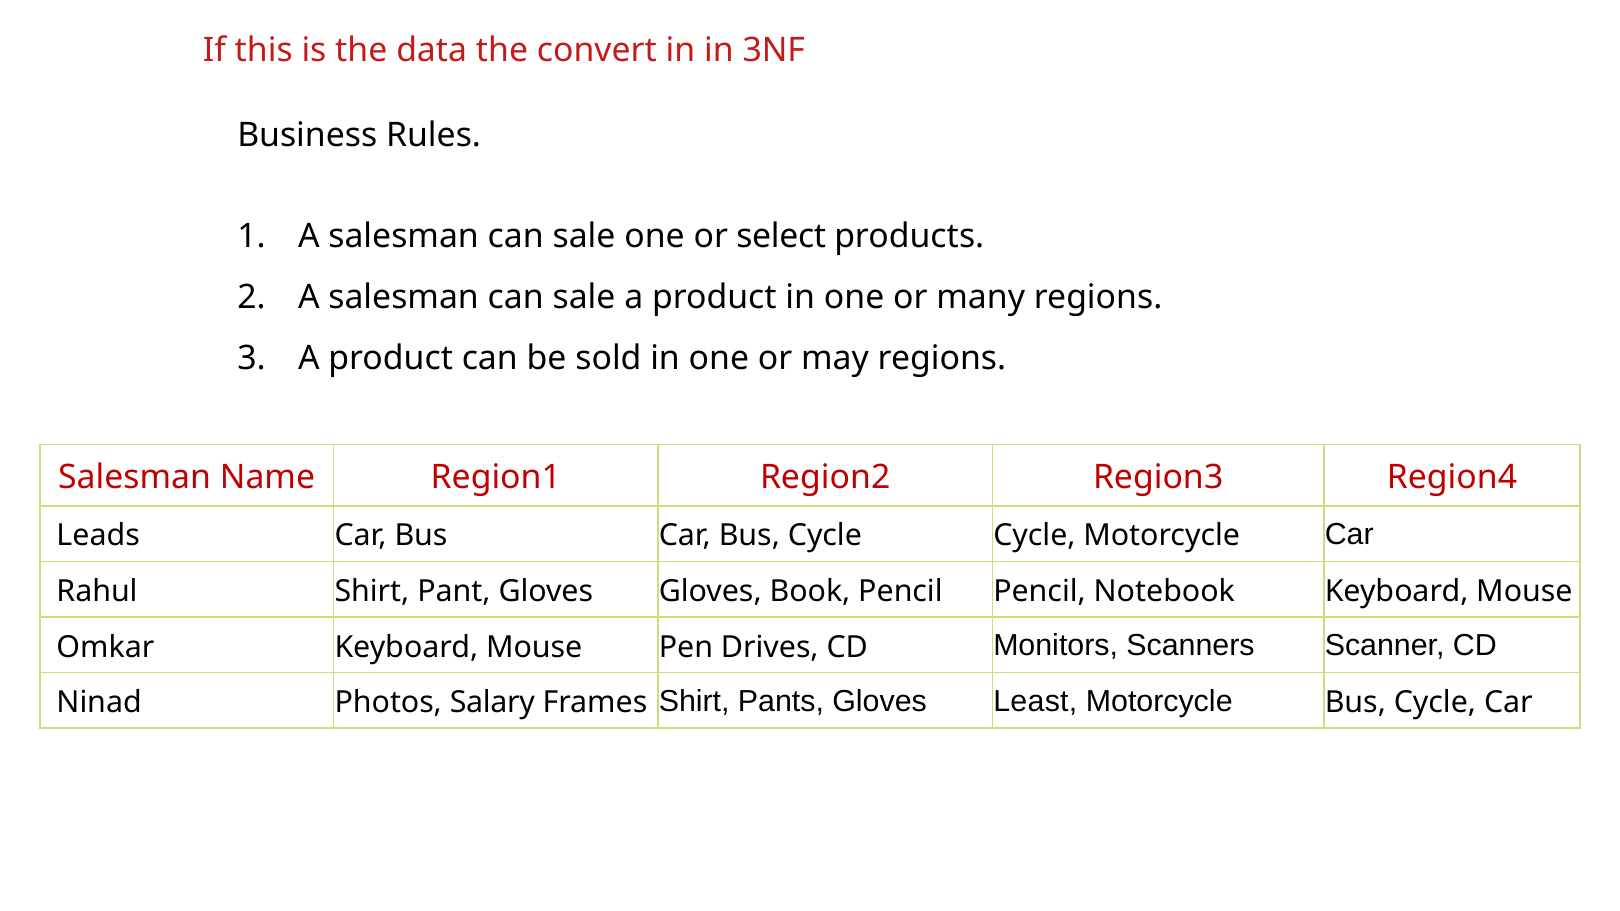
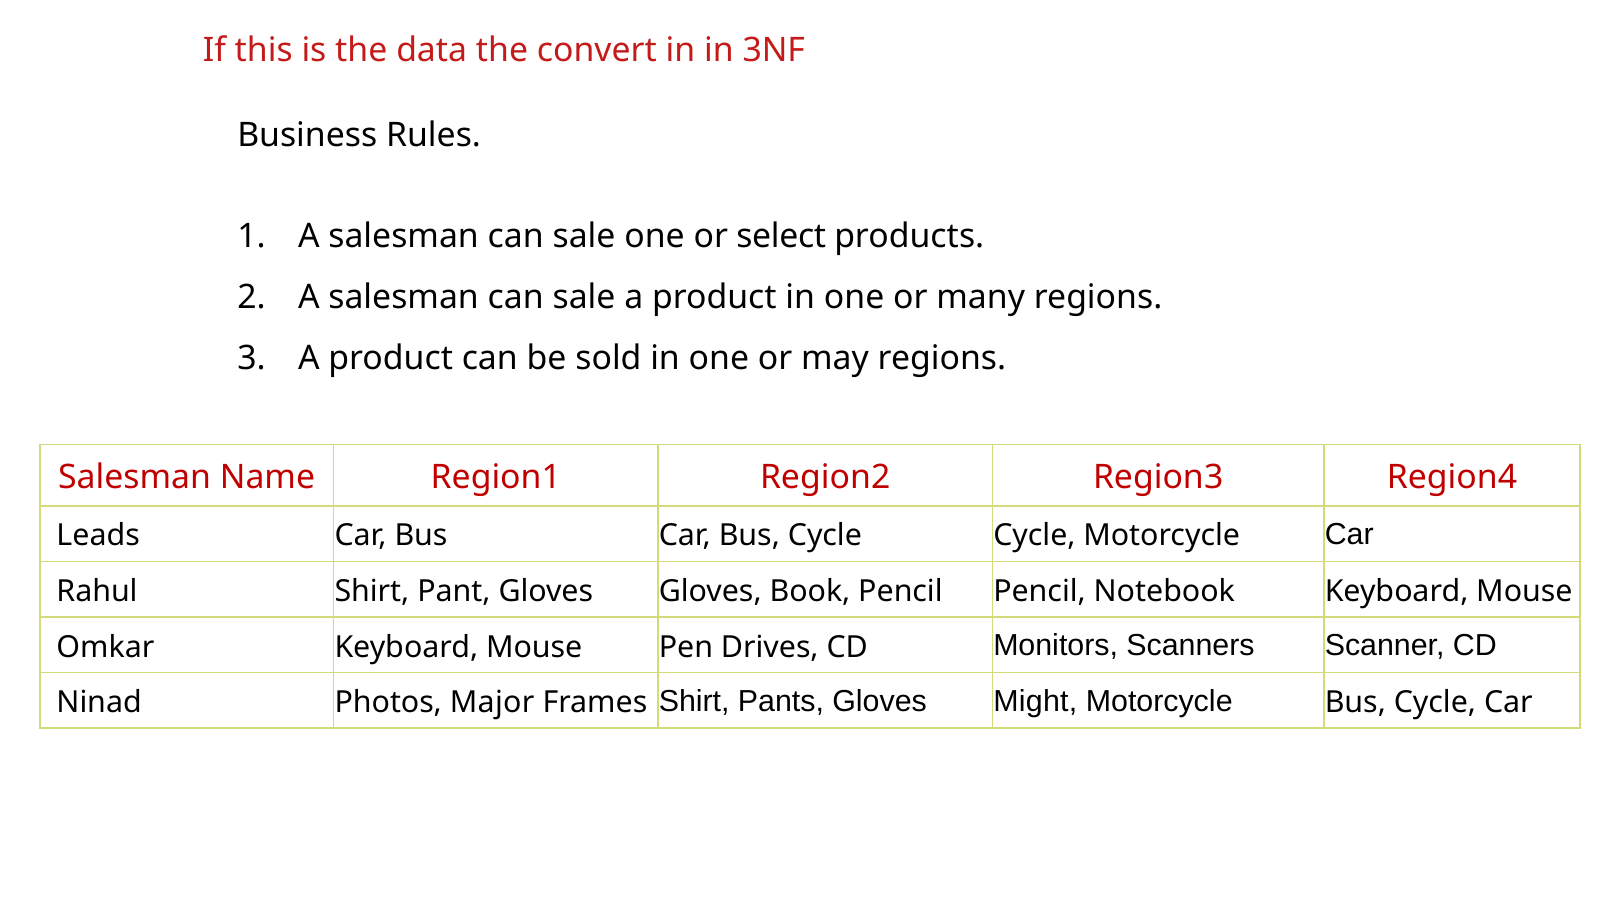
Salary: Salary -> Major (492, 703)
Least: Least -> Might (1035, 702)
